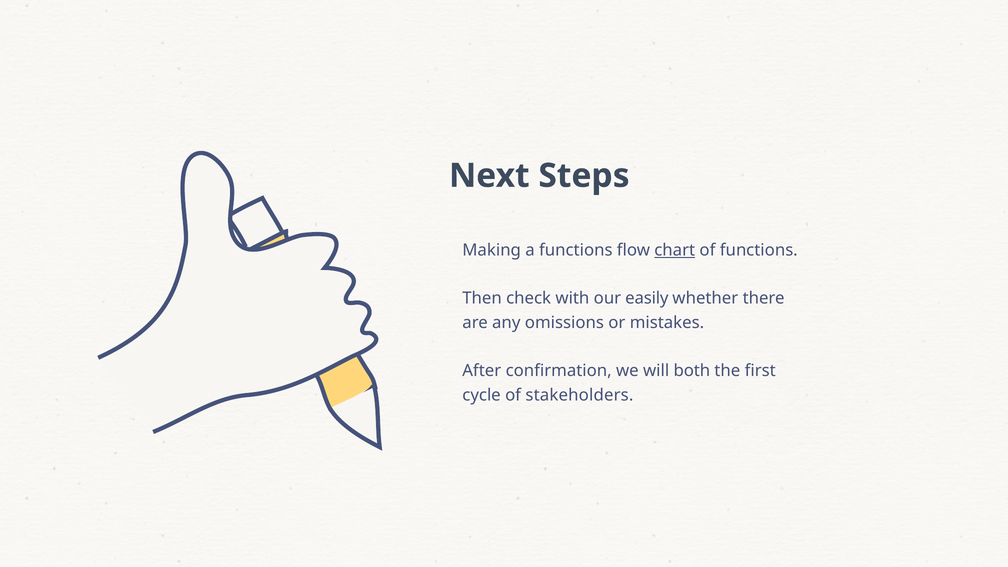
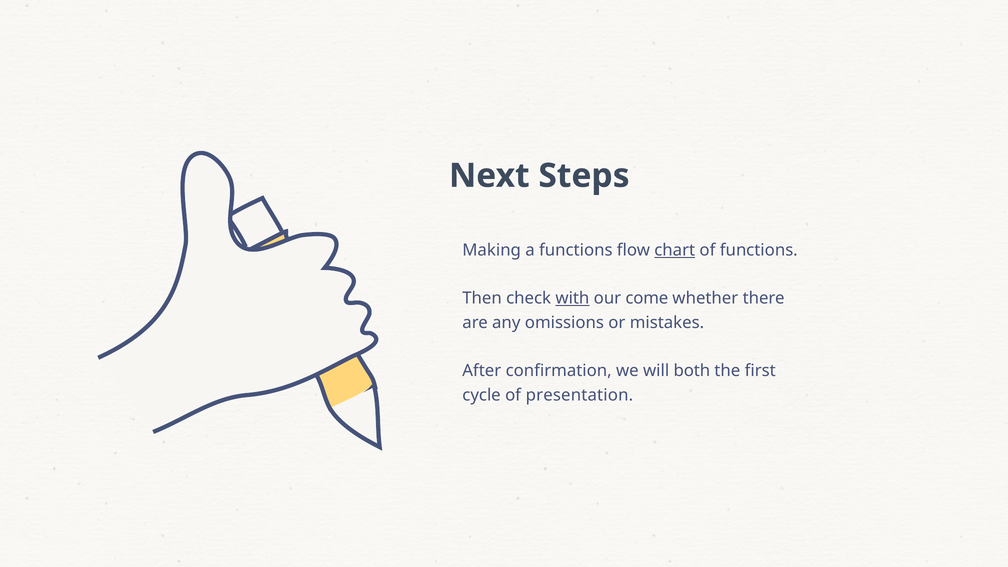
with underline: none -> present (572, 298)
easily: easily -> come (647, 298)
stakeholders: stakeholders -> presentation (579, 395)
